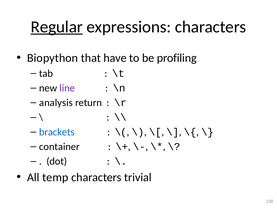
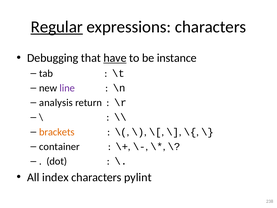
Biopython: Biopython -> Debugging (53, 58)
have underline: none -> present (115, 58)
profiling: profiling -> instance (177, 58)
brackets colour: blue -> orange (57, 132)
temp: temp -> index (55, 177)
trivial: trivial -> pylint (138, 177)
